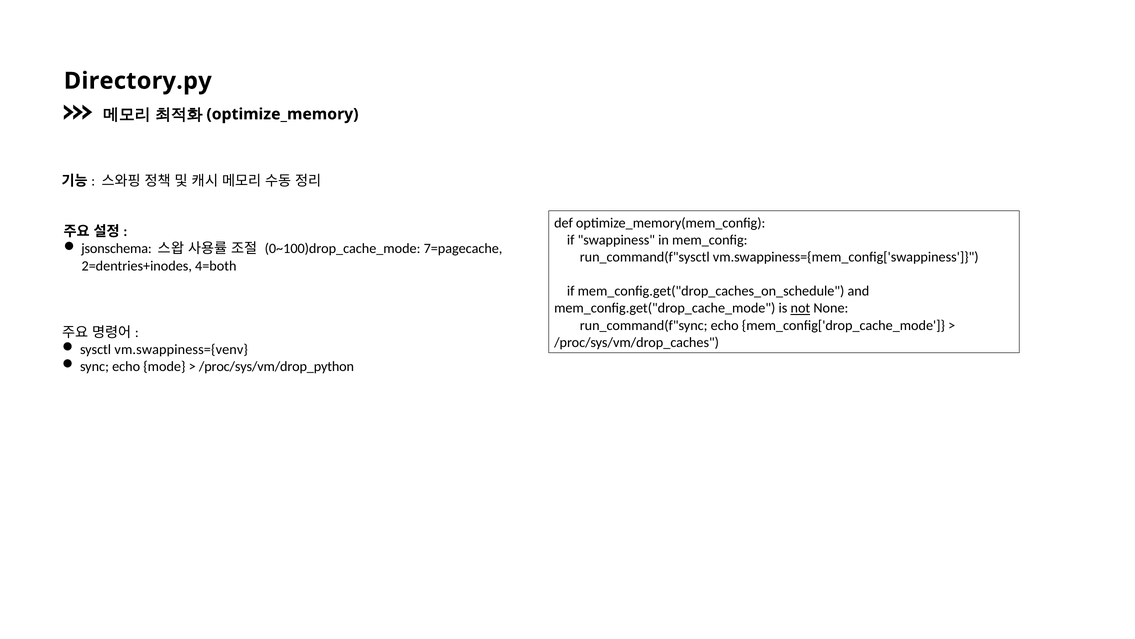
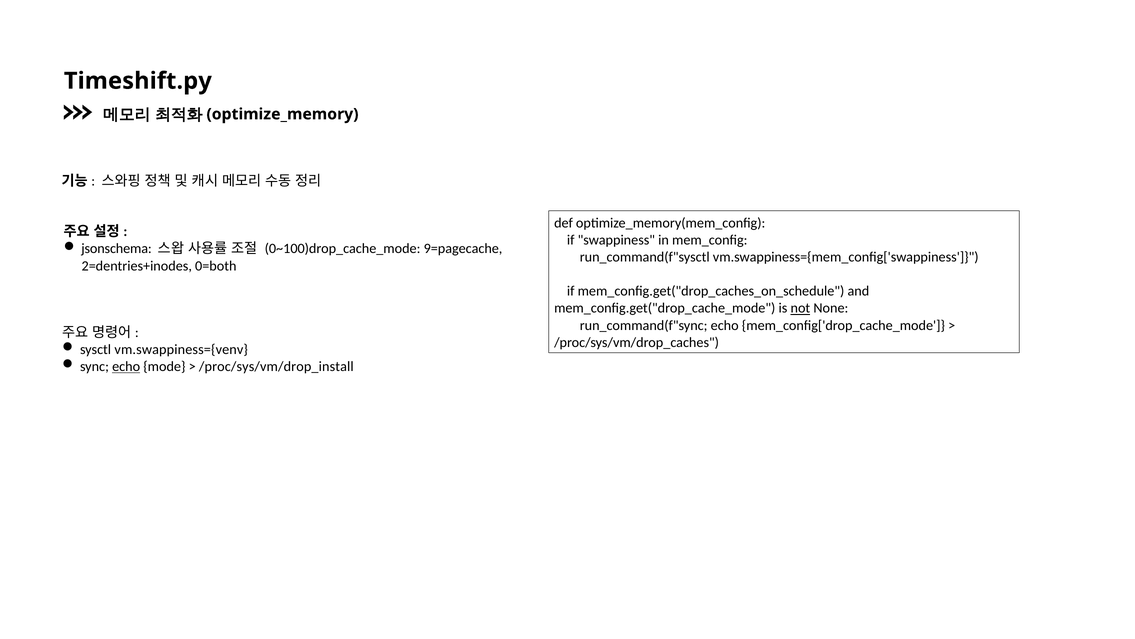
Directory.py: Directory.py -> Timeshift.py (138, 81)
7=pagecache: 7=pagecache -> 9=pagecache (463, 249)
4=both: 4=both -> 0=both (216, 266)
echo underline: none -> present (126, 366)
/proc/sys/vm/drop_python: /proc/sys/vm/drop_python -> /proc/sys/vm/drop_install (276, 366)
